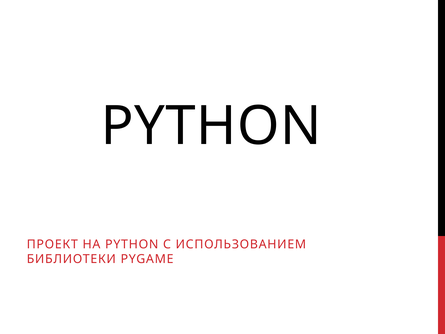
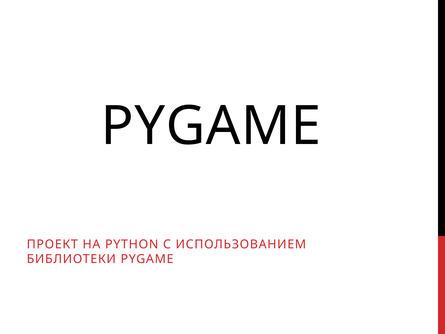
PYTHON: PYTHON -> PYGAME (211, 126)
